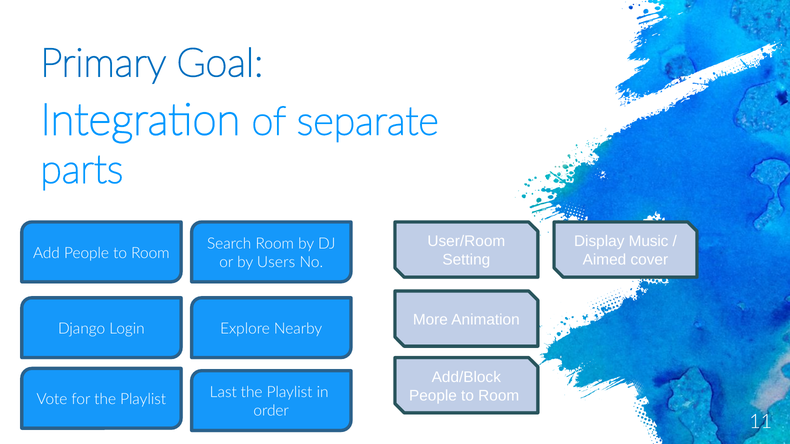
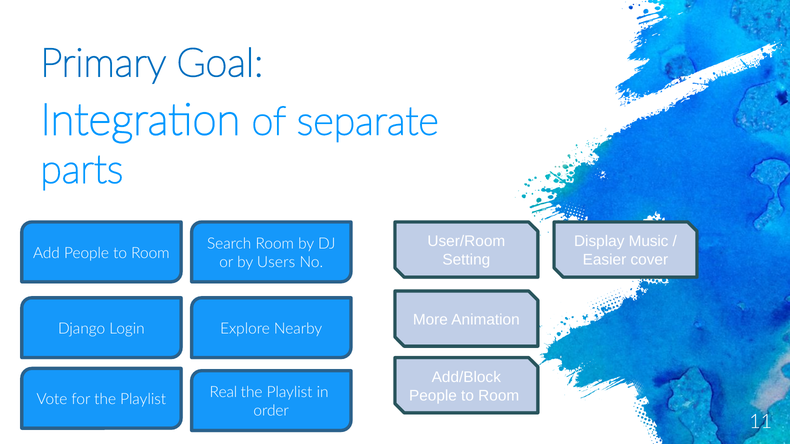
Aimed: Aimed -> Easier (604, 260)
Last: Last -> Real (223, 393)
